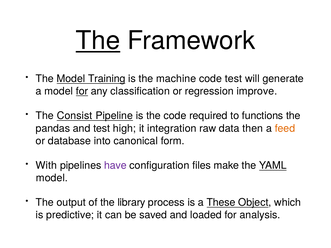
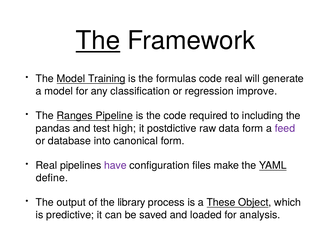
machine: machine -> formulas (176, 79)
code test: test -> real (233, 79)
for underline: present -> none (82, 91)
Consist: Consist -> Ranges (75, 116)
functions: functions -> including (263, 116)
integration: integration -> postdictive (172, 128)
data then: then -> form (253, 128)
feed colour: orange -> purple (285, 128)
With: With -> Real (46, 166)
model: model -> define (52, 178)
